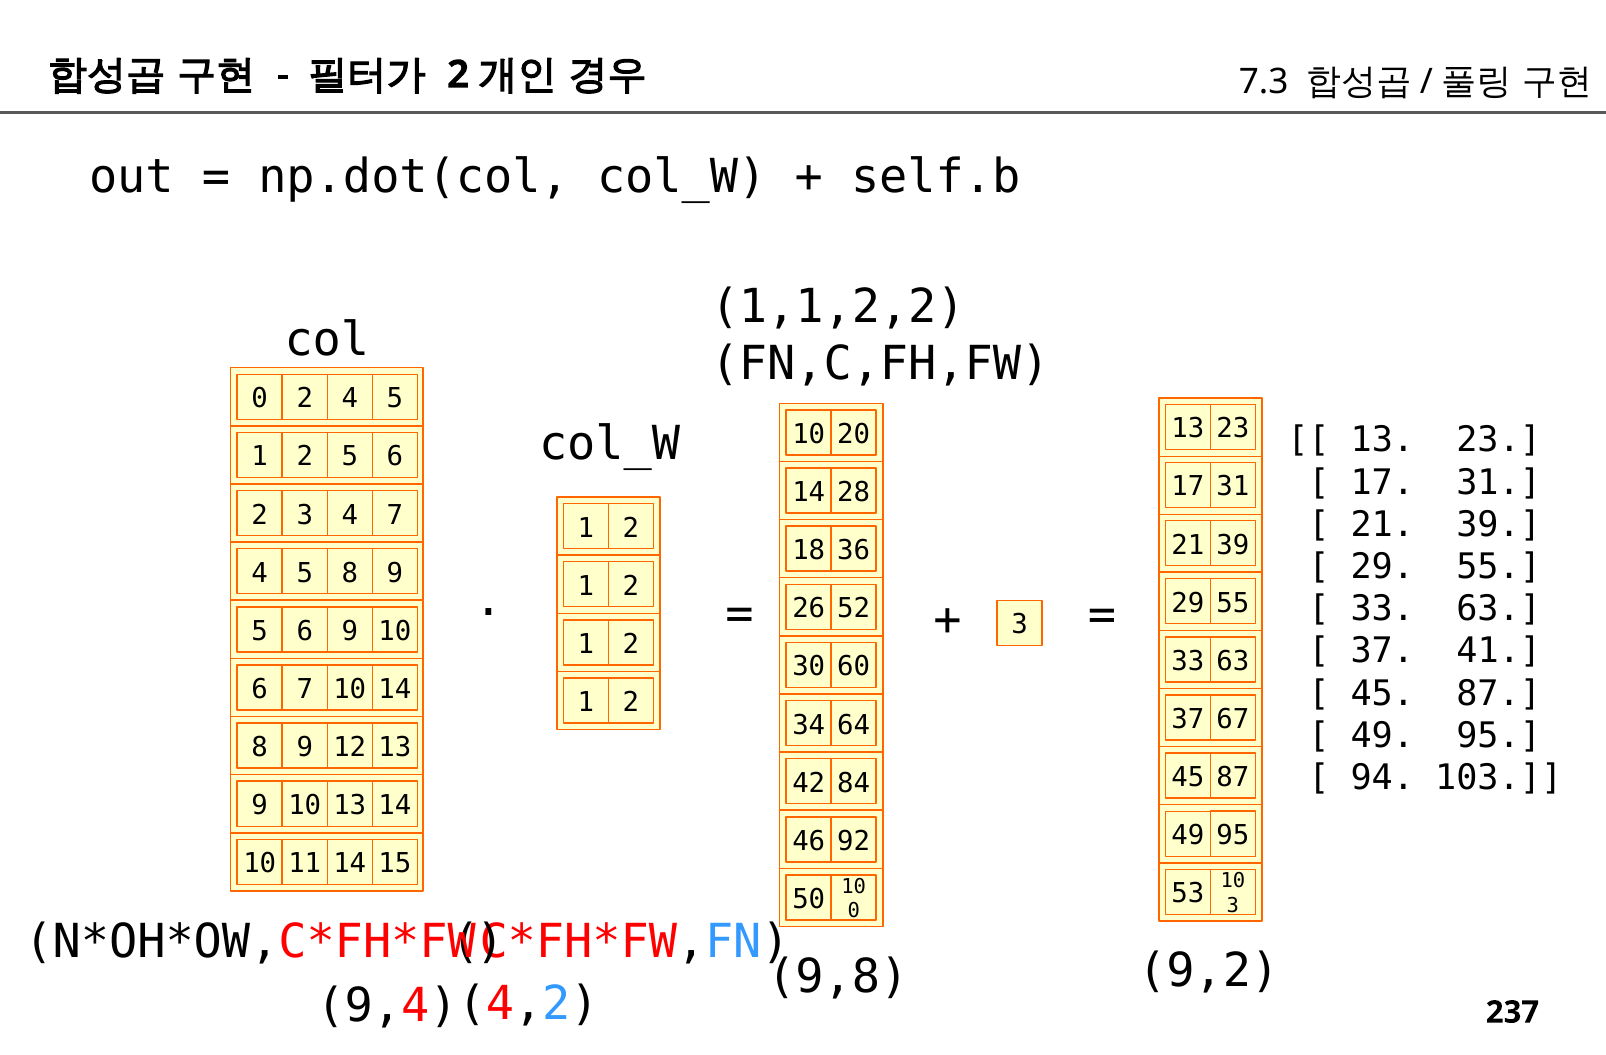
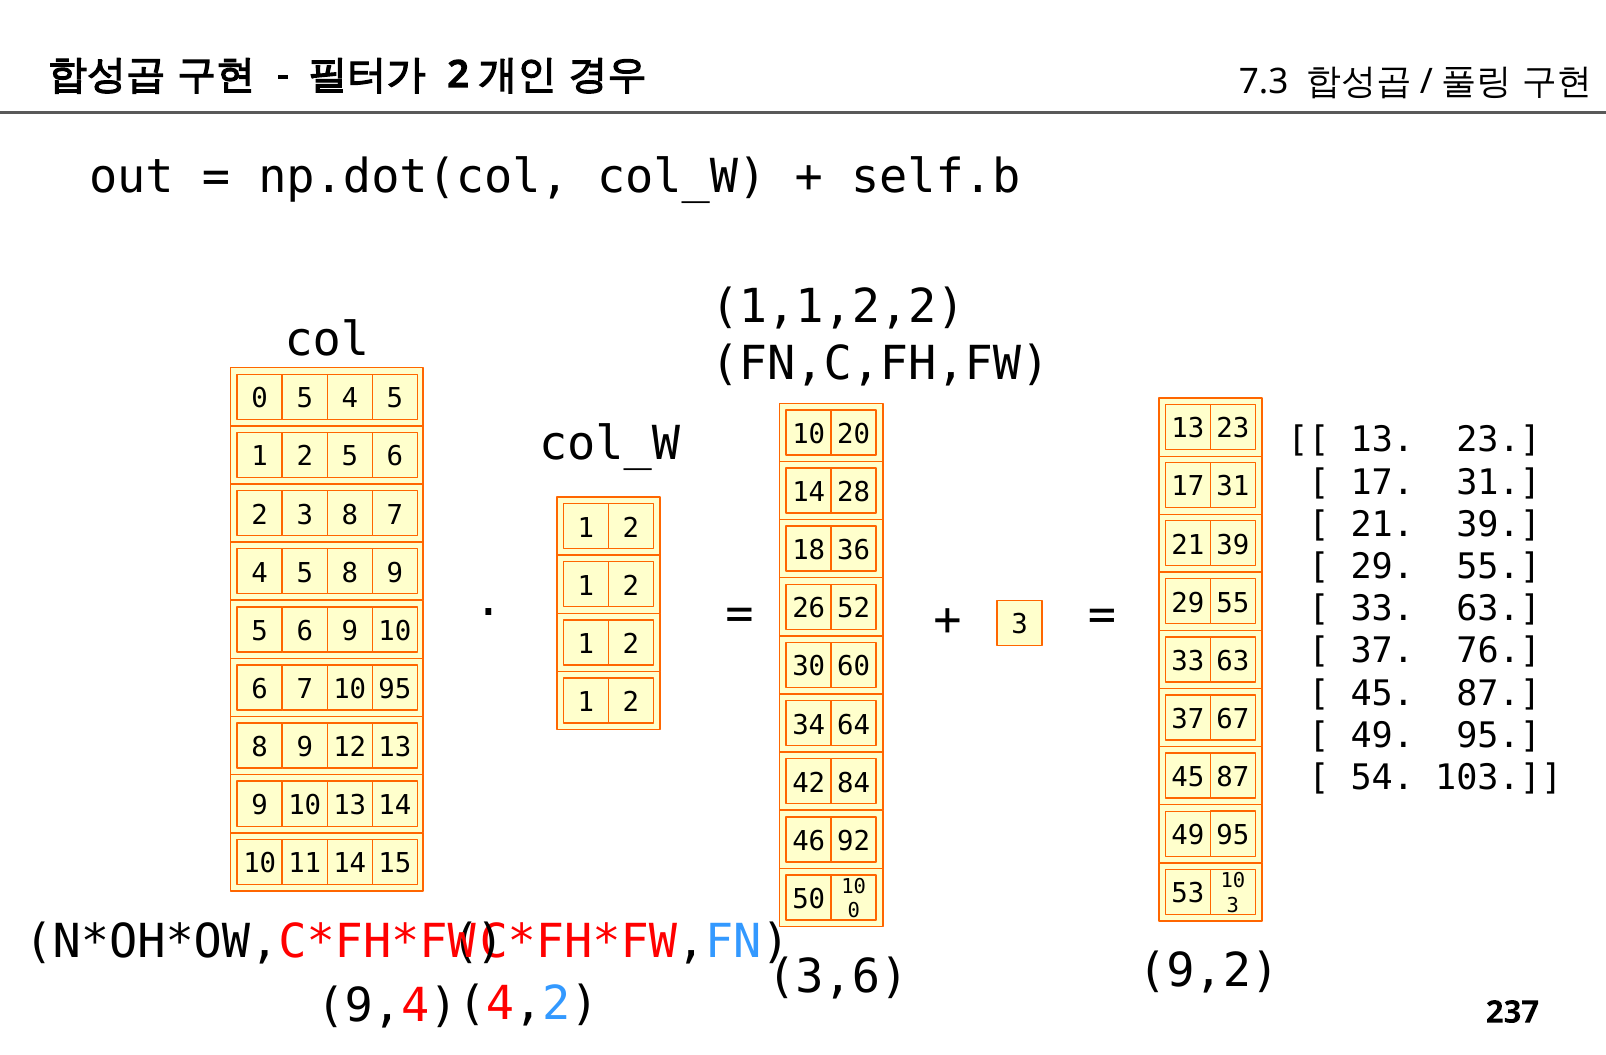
0 2: 2 -> 5 (305, 399)
3 4: 4 -> 8 (350, 515)
41: 41 -> 76 (1499, 651)
7 10 14: 14 -> 95 (395, 689)
94: 94 -> 54 (1382, 778)
9,8: 9,8 -> 3,6 (838, 977)
